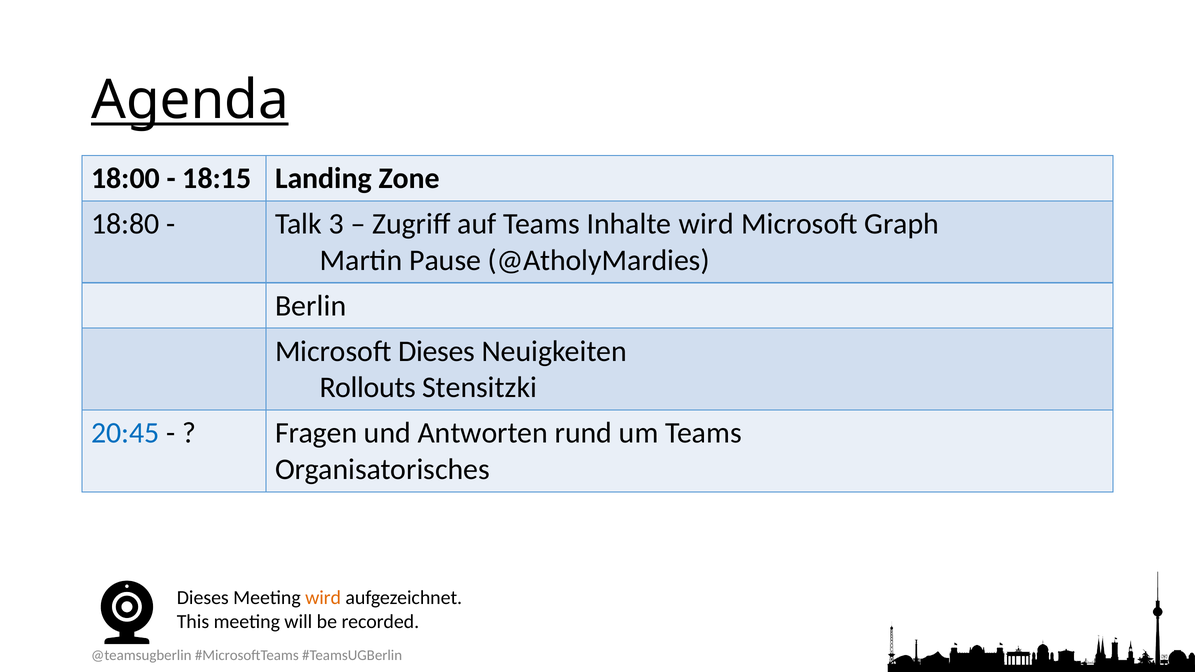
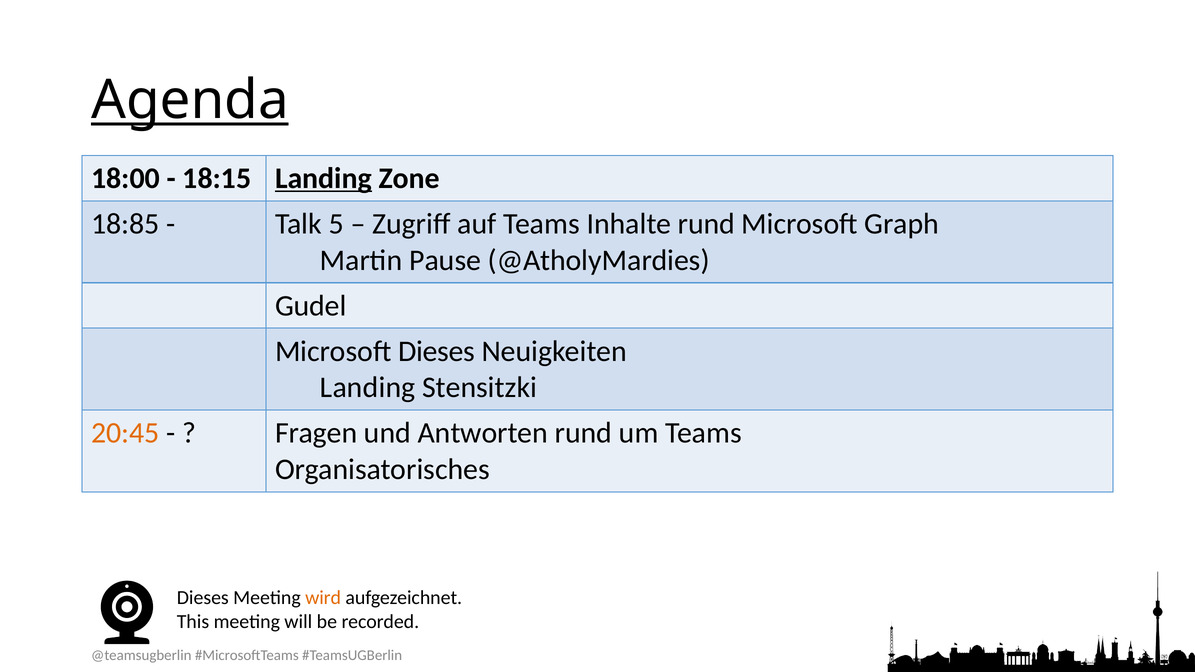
Landing underline: none -> present (323, 178)
18:80: 18:80 -> 18:85 (125, 224)
3: 3 -> 5 (336, 224)
Inhalte wird: wird -> rund (706, 224)
Berlin: Berlin -> Gudel (311, 306)
Rollouts: Rollouts -> Landing (368, 388)
20:45 colour: blue -> orange (125, 433)
